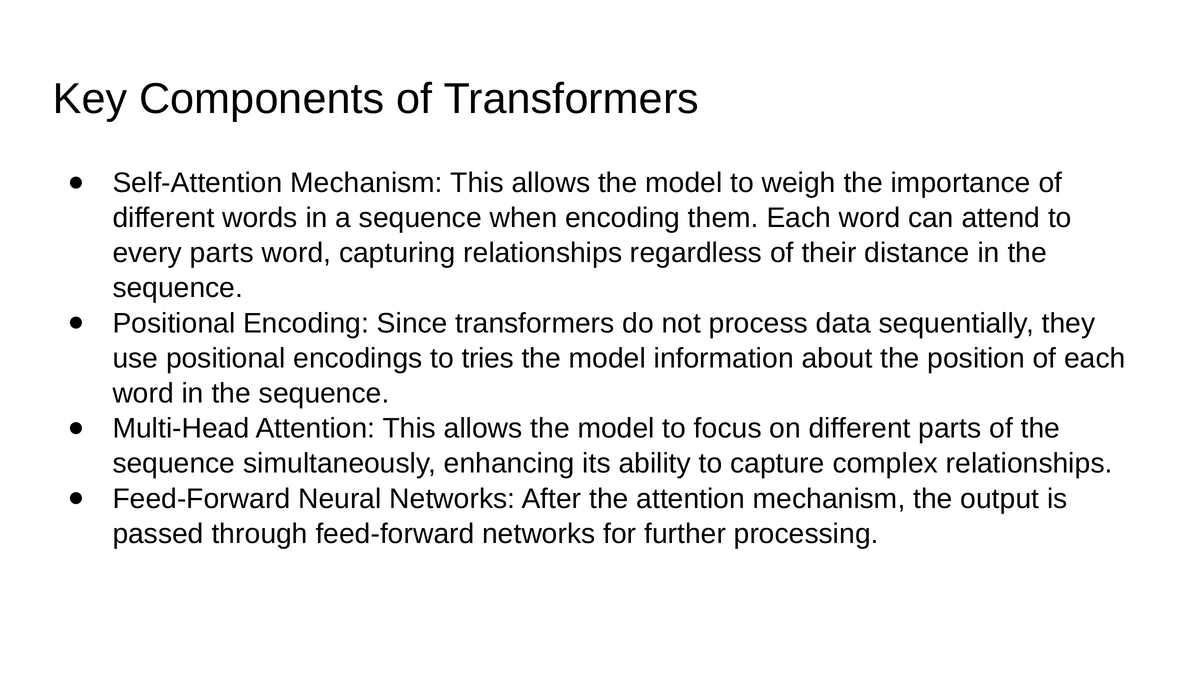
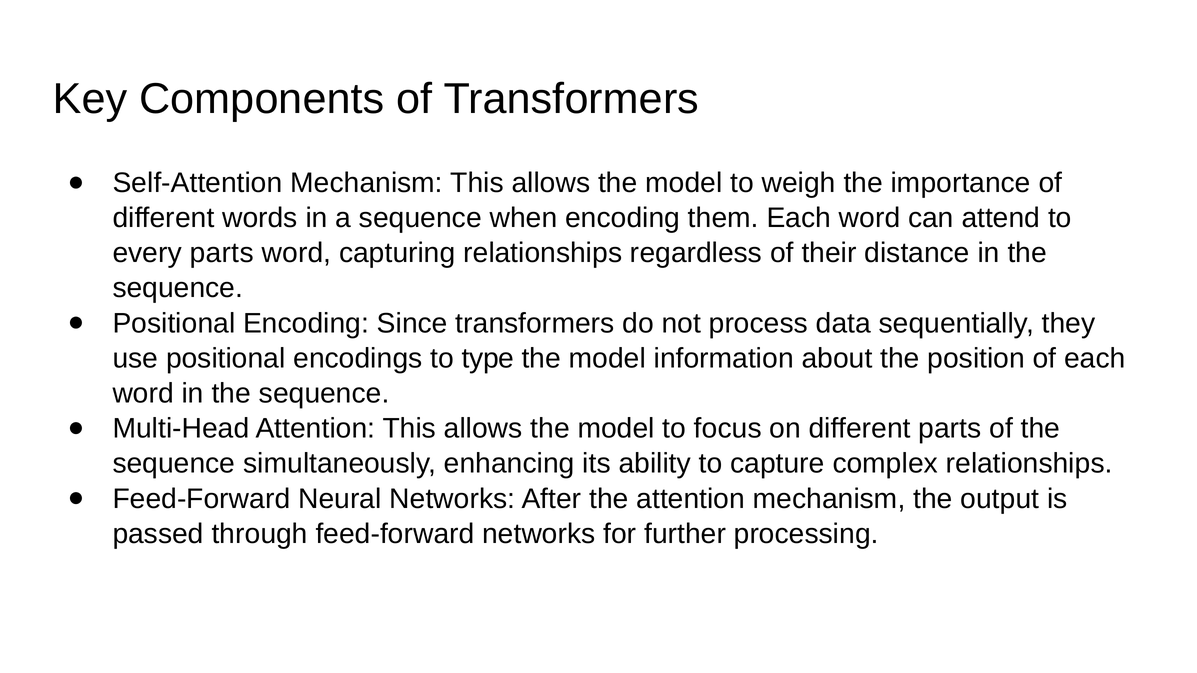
tries: tries -> type (488, 358)
